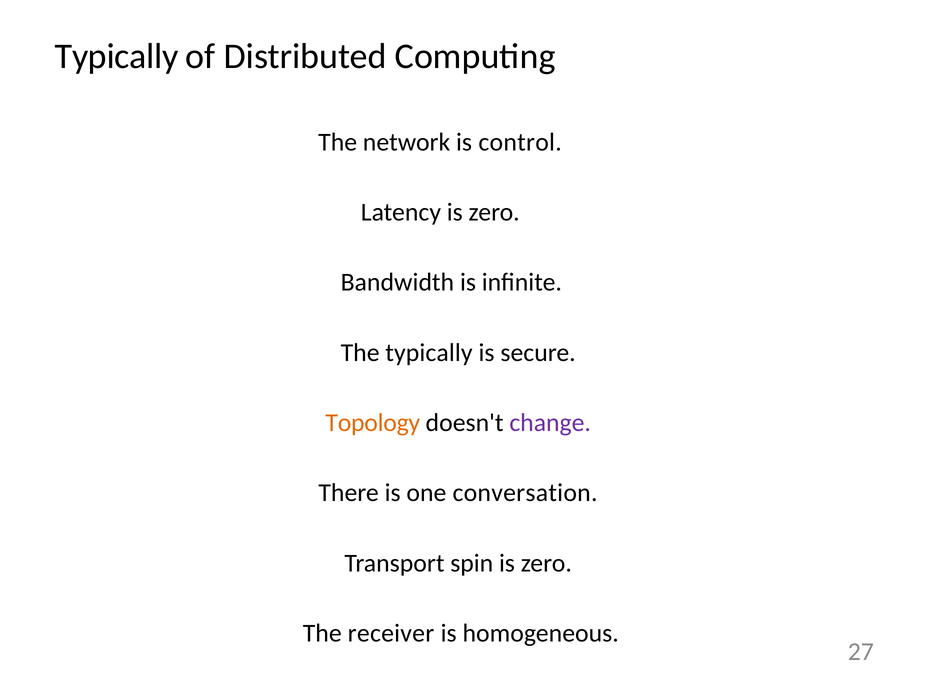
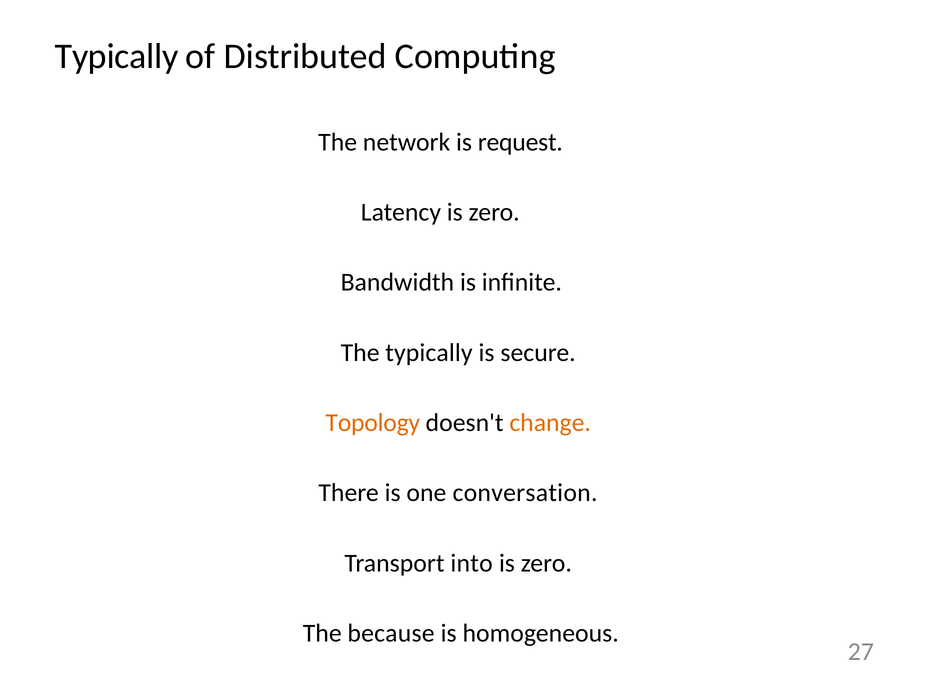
control: control -> request (520, 142)
change colour: purple -> orange (550, 423)
spin: spin -> into (472, 563)
receiver: receiver -> because (391, 634)
